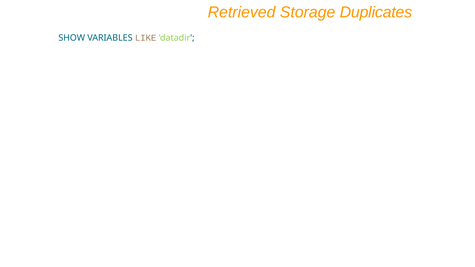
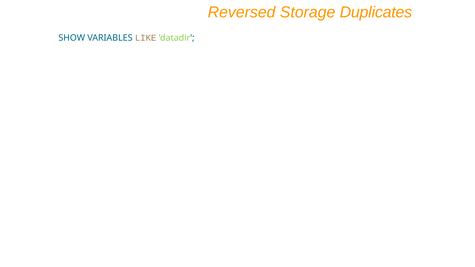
Retrieved: Retrieved -> Reversed (242, 12)
